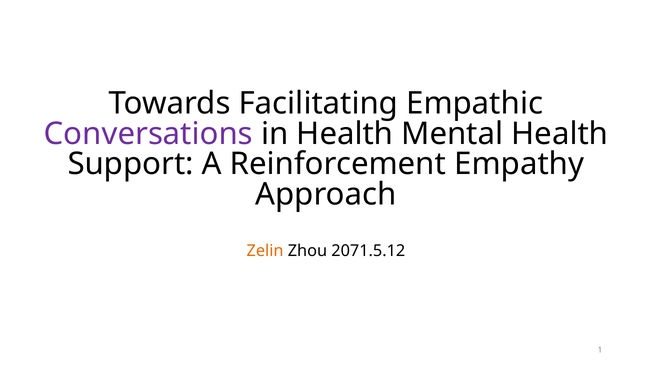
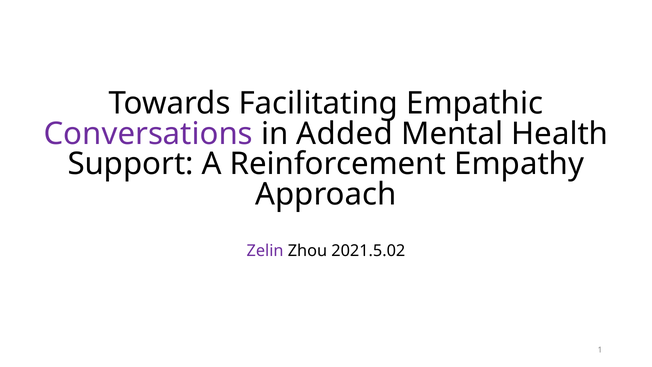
in Health: Health -> Added (345, 134)
Zelin colour: orange -> purple (265, 251)
2071.5.12: 2071.5.12 -> 2021.5.02 (368, 251)
